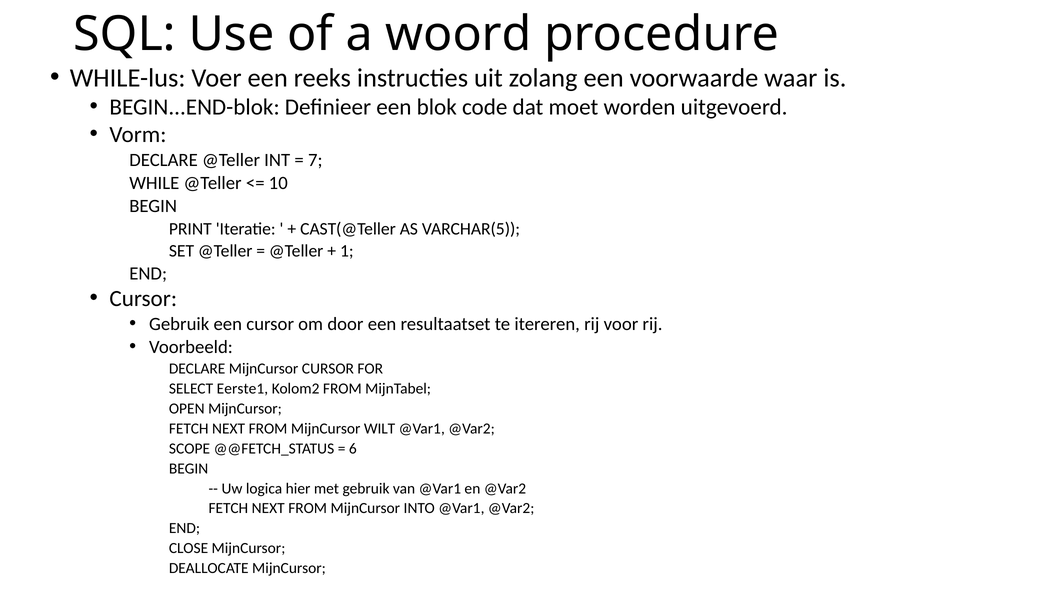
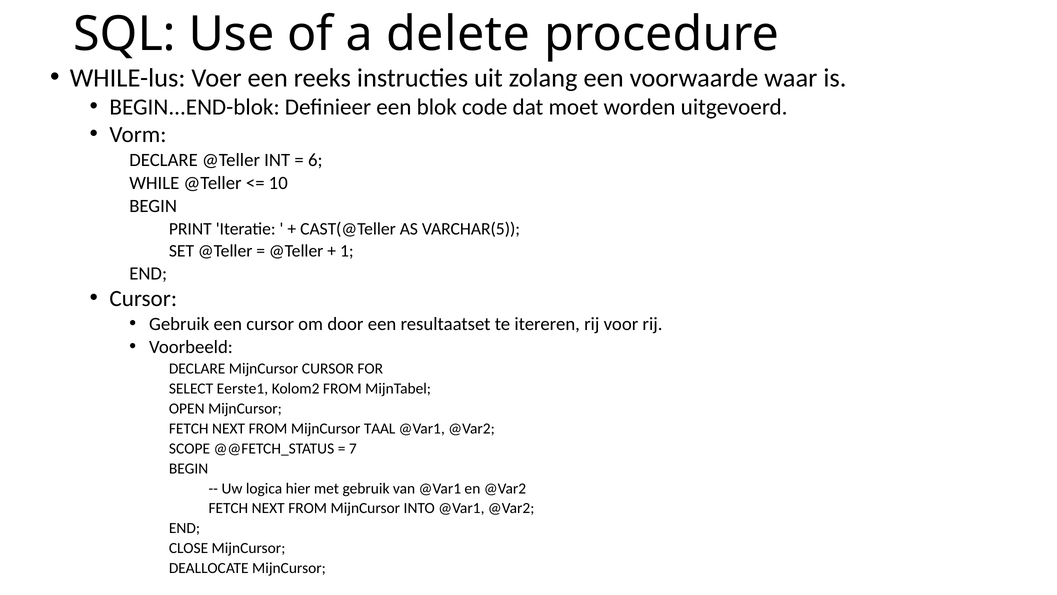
woord: woord -> delete (458, 34)
7: 7 -> 6 (315, 160)
WILT: WILT -> TAAL (380, 428)
6: 6 -> 7 (353, 448)
